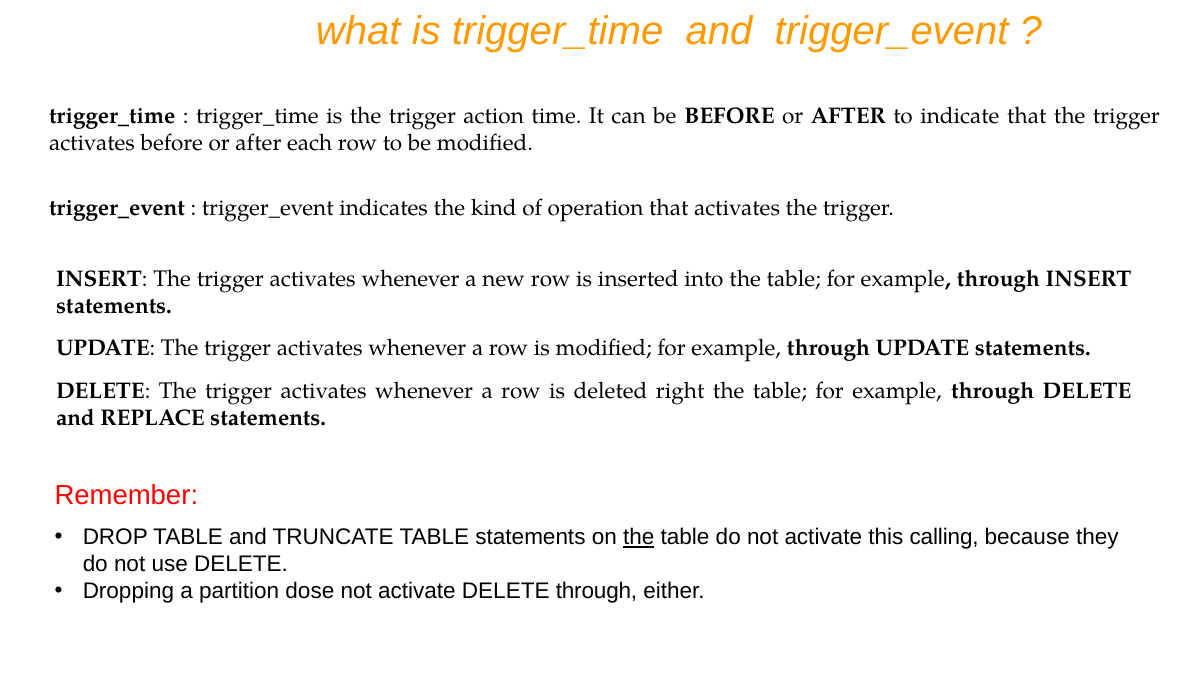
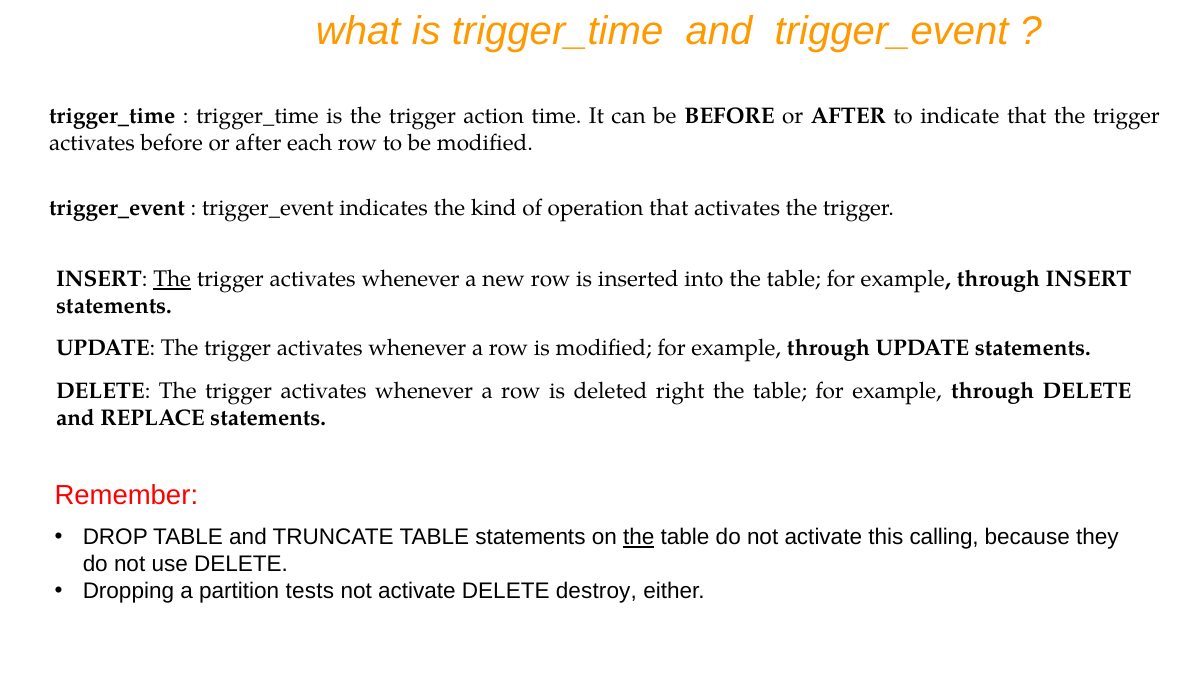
The underline: none -> present (172, 279)
dose: dose -> tests (310, 592)
DELETE through: through -> destroy (596, 592)
